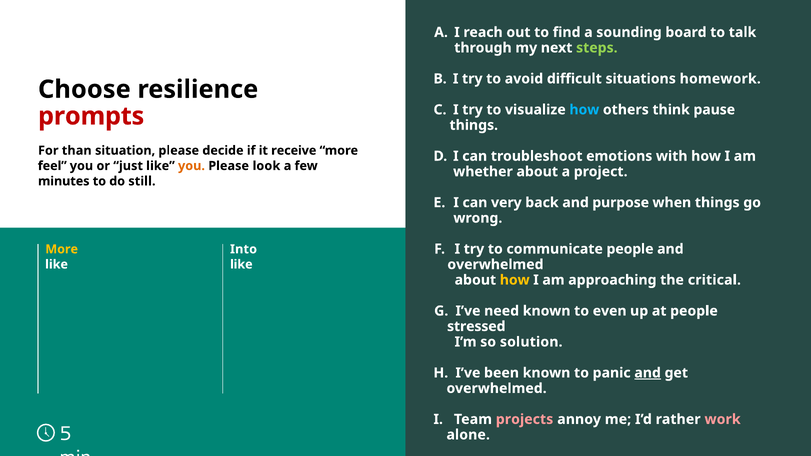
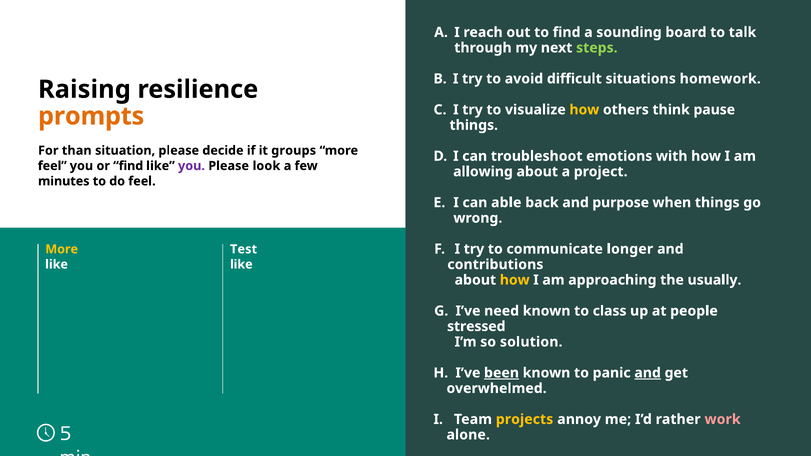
Choose: Choose -> Raising (84, 89)
how colour: light blue -> yellow (584, 110)
prompts colour: red -> orange (91, 116)
receive: receive -> groups (294, 151)
or just: just -> find (128, 166)
you colour: orange -> purple (191, 166)
whether: whether -> allowing (483, 172)
do still: still -> feel (142, 181)
very: very -> able (506, 203)
communicate people: people -> longer (630, 249)
Into: Into -> Test (244, 249)
overwhelmed: overwhelmed -> contributions (495, 265)
critical: critical -> usually (715, 280)
even: even -> class (610, 311)
been underline: none -> present (502, 373)
projects colour: pink -> yellow (525, 419)
